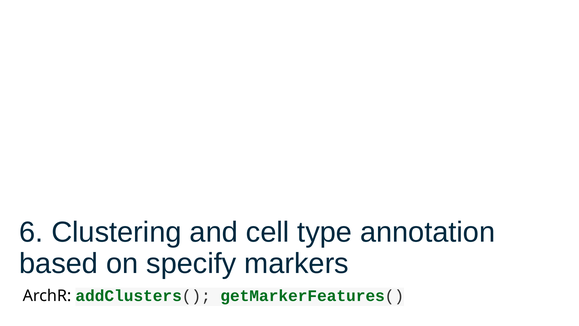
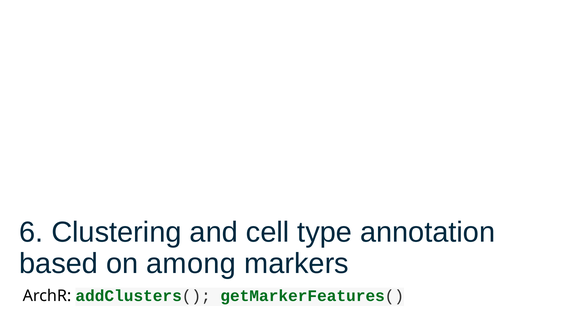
specify: specify -> among (191, 263)
